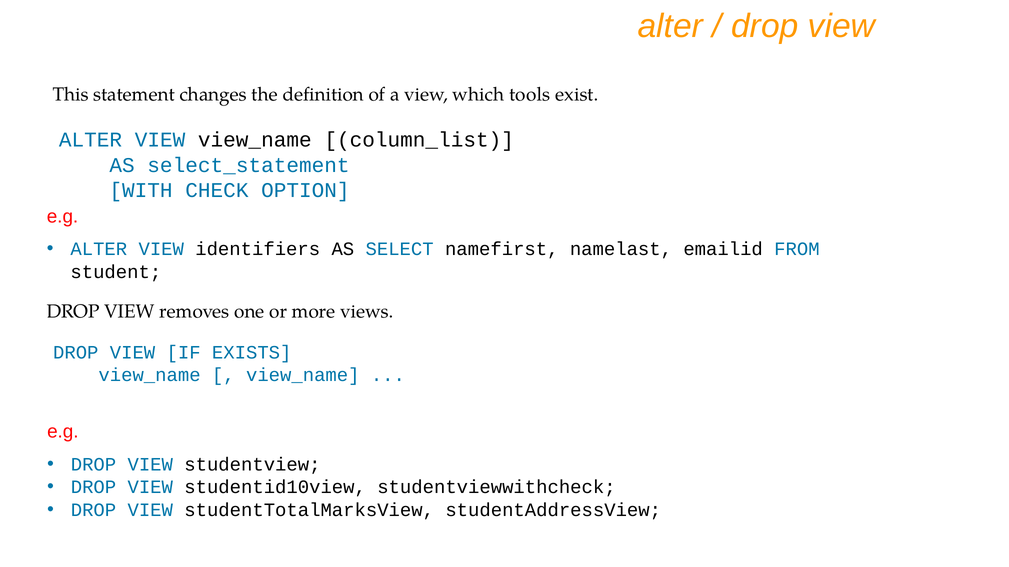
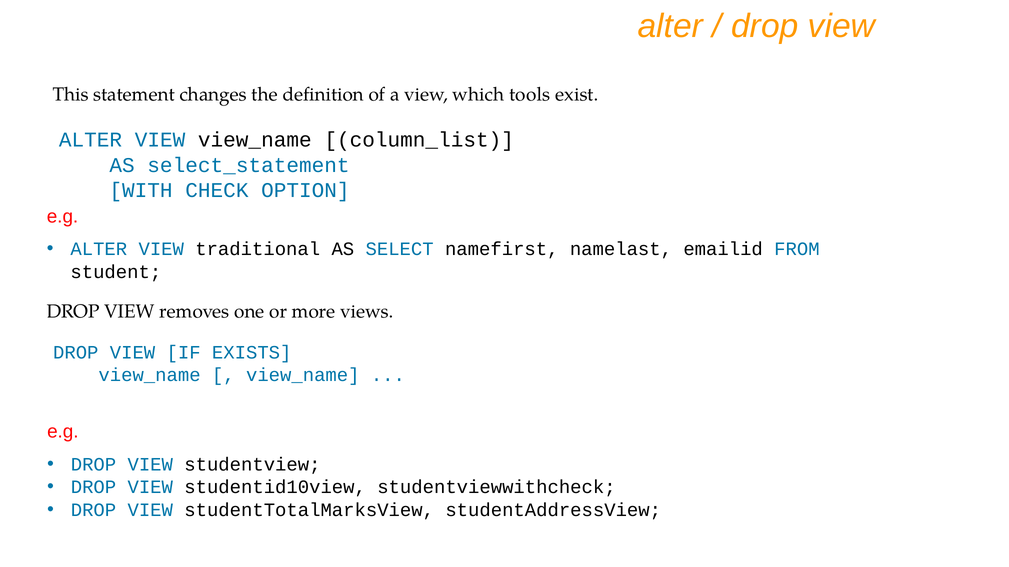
identifiers: identifiers -> traditional (258, 250)
